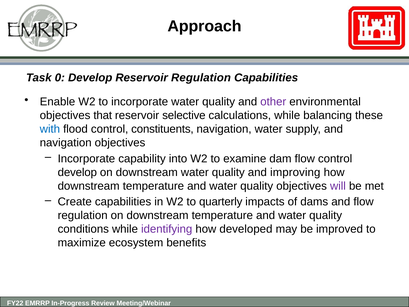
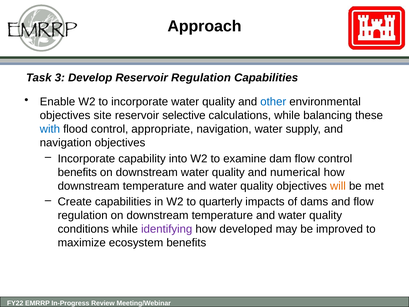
0: 0 -> 3 (60, 78)
other colour: purple -> blue (273, 102)
that: that -> site (103, 115)
constituents: constituents -> appropriate (162, 129)
develop: develop -> benefits (77, 172)
improving: improving -> numerical (295, 172)
will colour: purple -> orange (338, 186)
